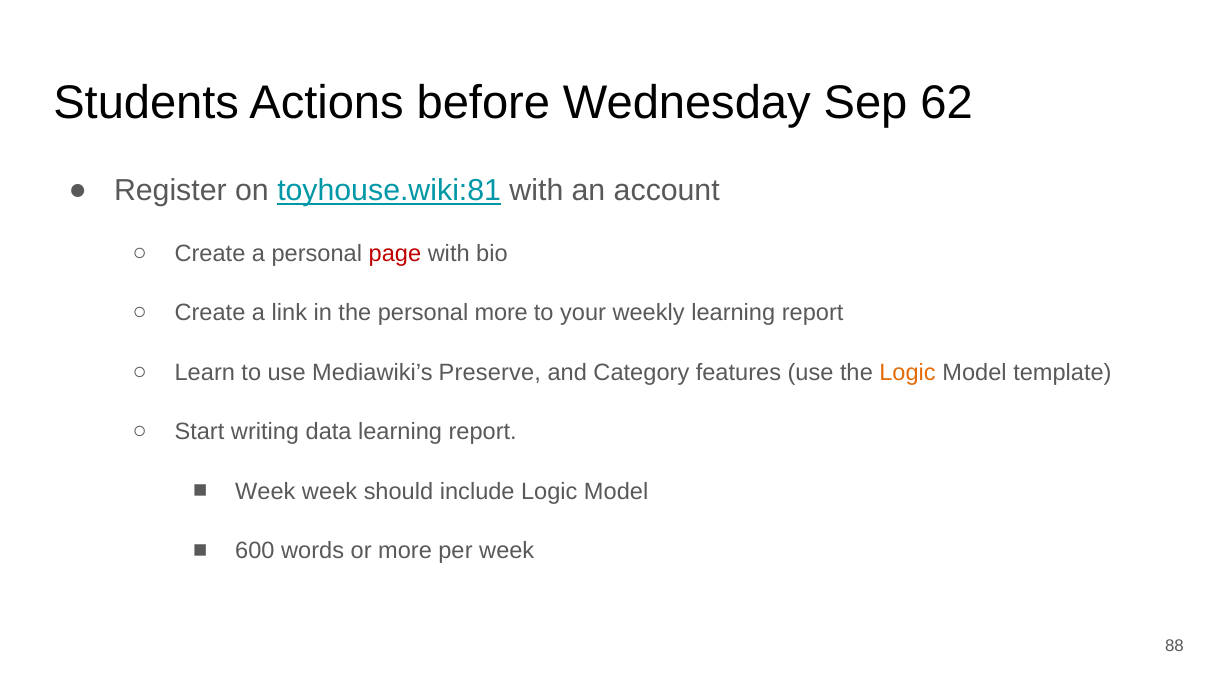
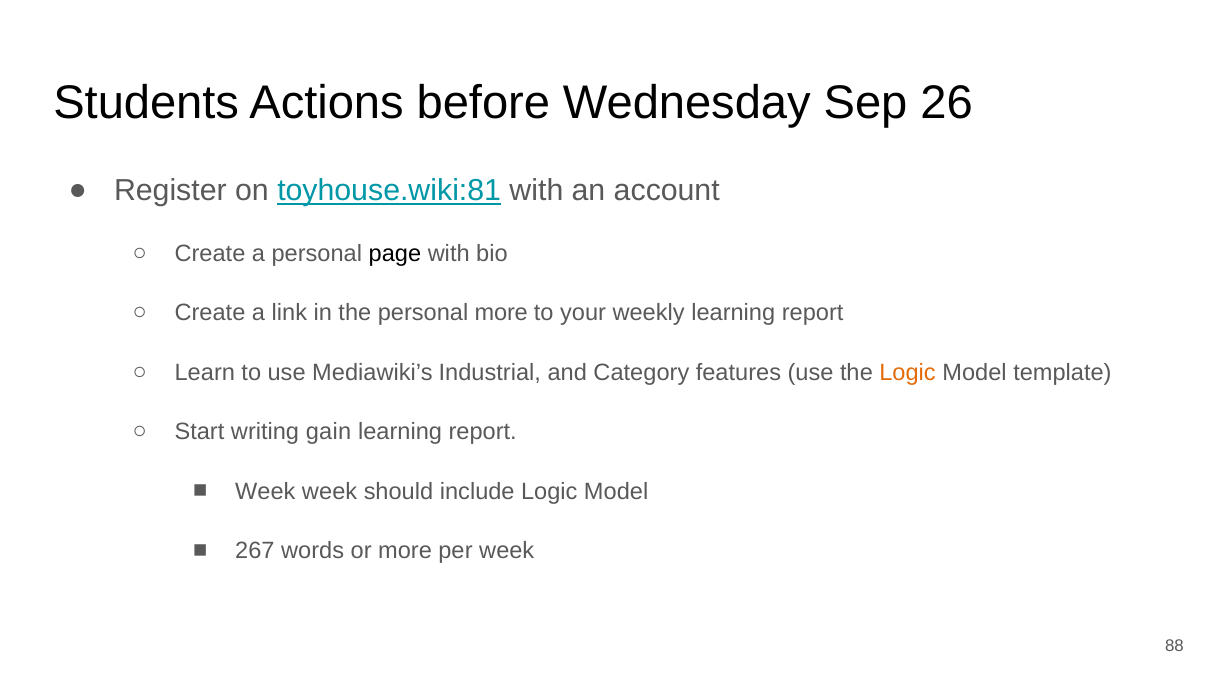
62: 62 -> 26 (947, 103)
page colour: red -> black (395, 254)
Preserve: Preserve -> Industrial (490, 372)
data: data -> gain (328, 432)
600: 600 -> 267 (255, 551)
